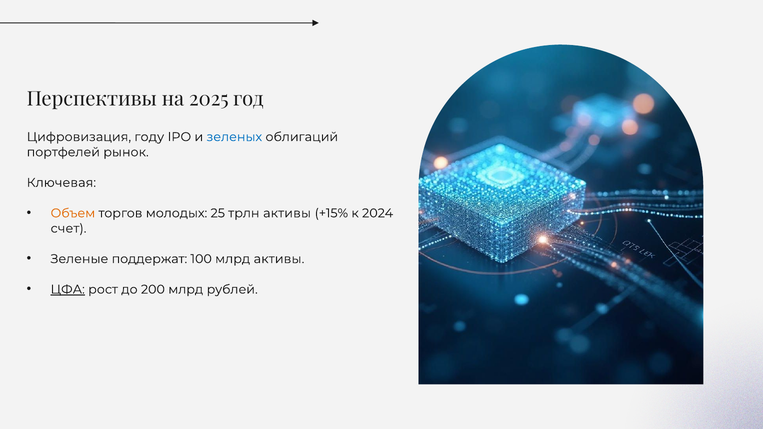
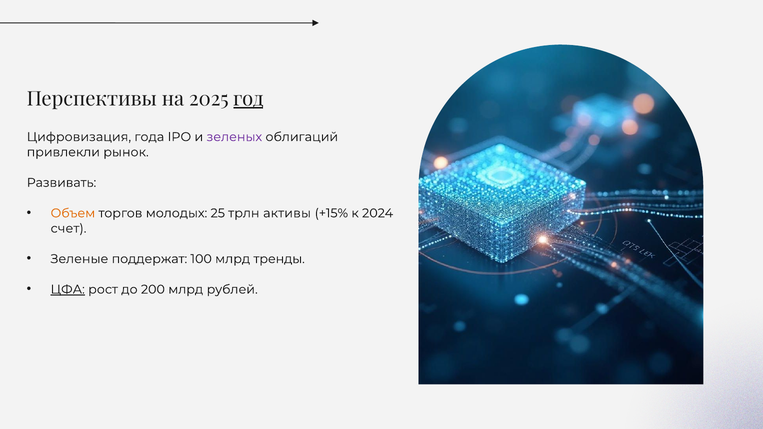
год underline: none -> present (248, 99)
году: году -> года (149, 137)
зеленых colour: blue -> purple (234, 137)
портфелей: портфелей -> привлекли (63, 152)
Ключевая: Ключевая -> Развивать (61, 183)
млрд активы: активы -> тренды (279, 259)
